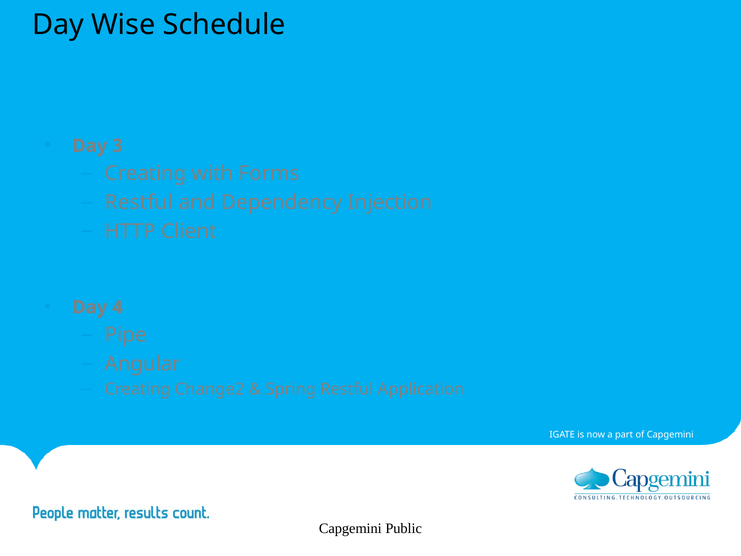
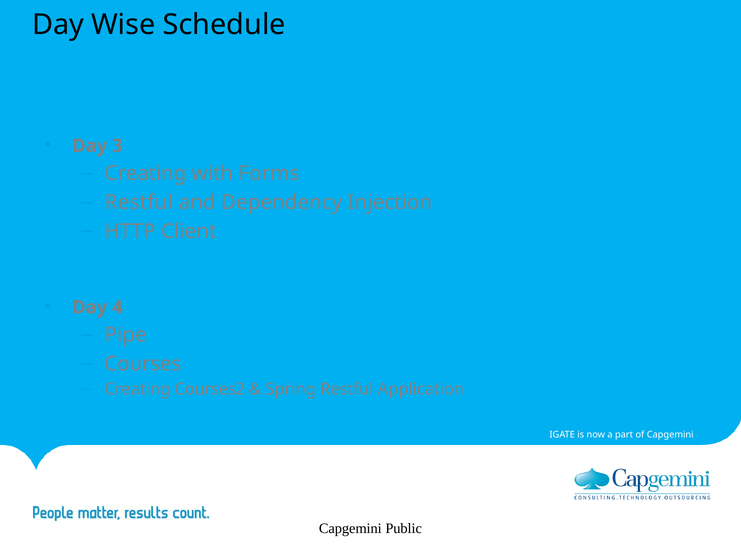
Angular: Angular -> Courses (143, 364)
Change2: Change2 -> Courses2 (210, 389)
